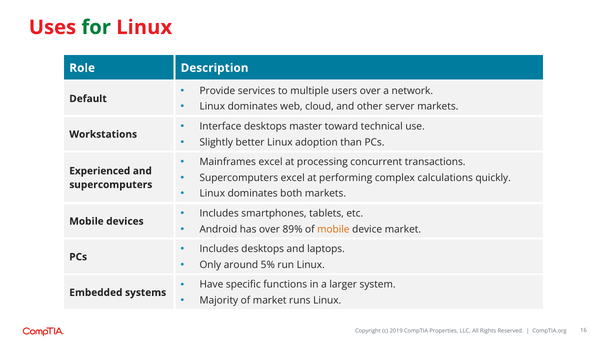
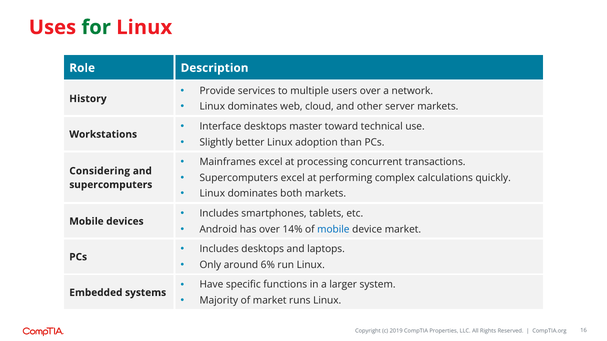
Default: Default -> History (88, 99)
Experienced: Experienced -> Considering (100, 171)
89%: 89% -> 14% (293, 230)
mobile colour: orange -> blue (333, 230)
5%: 5% -> 6% (268, 265)
